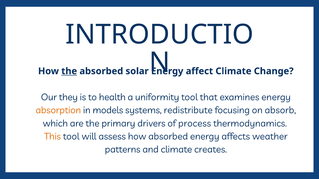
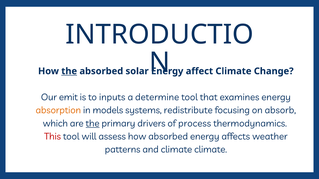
they: they -> emit (68, 98)
health: health -> inputs (112, 98)
uniformity: uniformity -> determine (157, 98)
the underline: none -> present (93, 124)
This colour: orange -> red (53, 137)
climate creates: creates -> climate (211, 150)
